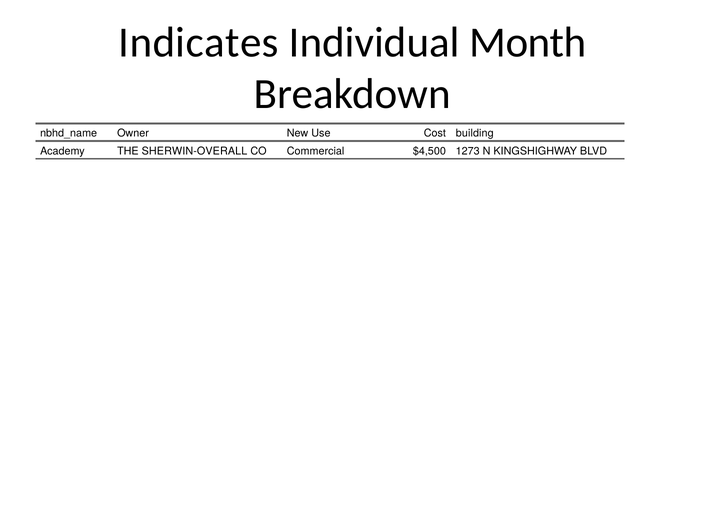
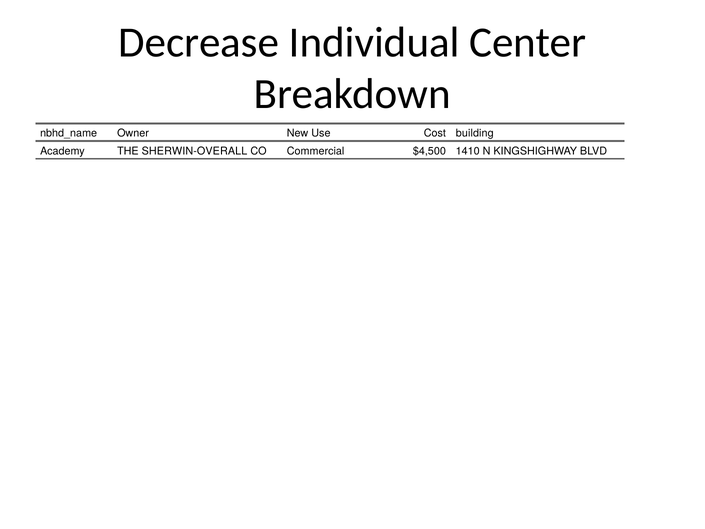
Indicates: Indicates -> Decrease (199, 42)
Month: Month -> Center (528, 42)
1273: 1273 -> 1410 (468, 151)
